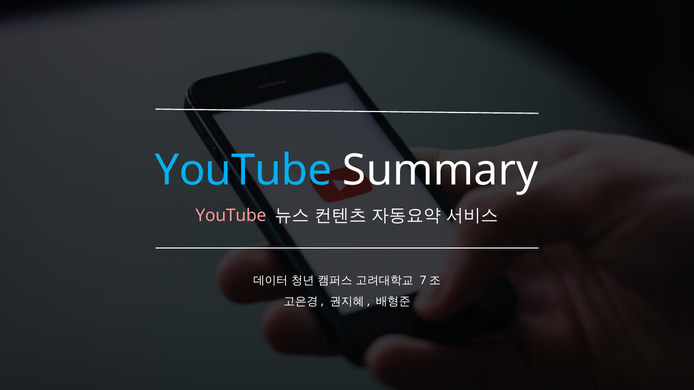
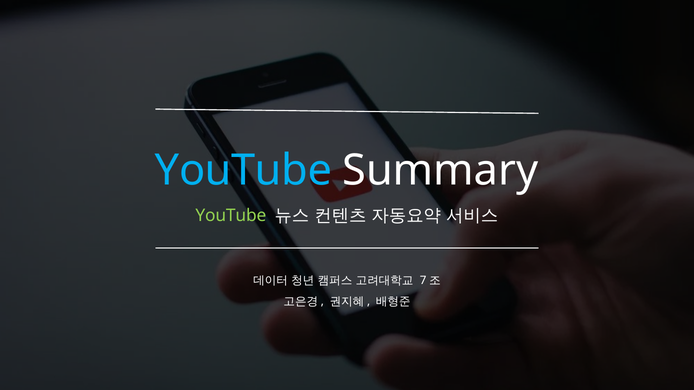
YouTube colour: pink -> light green (231, 216)
